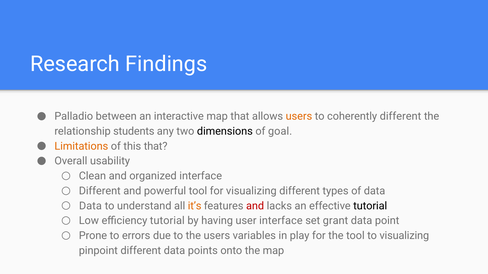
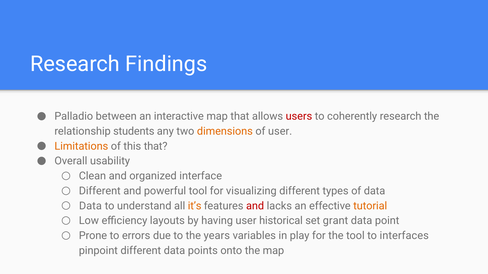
users colour: orange -> red (299, 117)
coherently different: different -> research (401, 117)
dimensions colour: black -> orange (225, 131)
of goal: goal -> user (280, 131)
tutorial colour: black -> orange (370, 206)
efficiency tutorial: tutorial -> layouts (167, 221)
user interface: interface -> historical (281, 221)
the users: users -> years (217, 236)
to visualizing: visualizing -> interfaces (404, 236)
